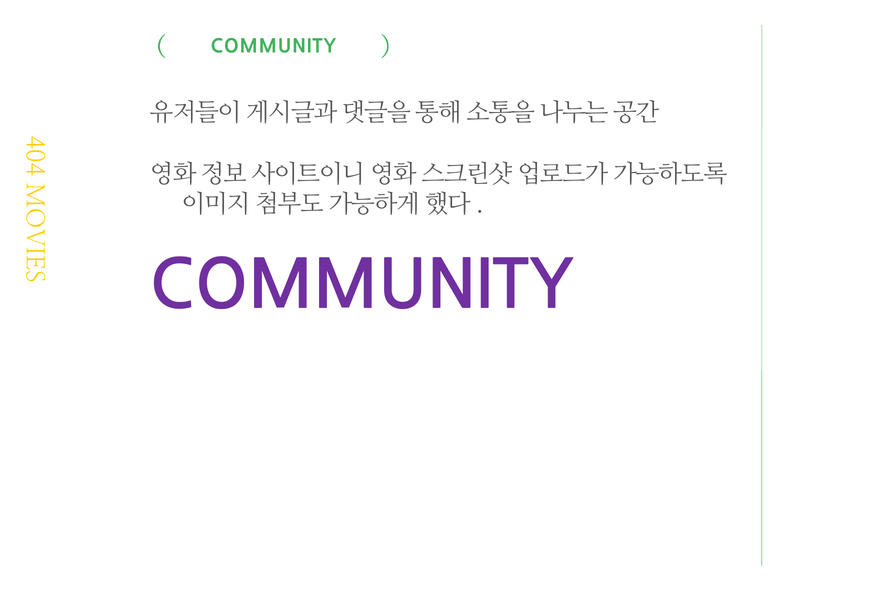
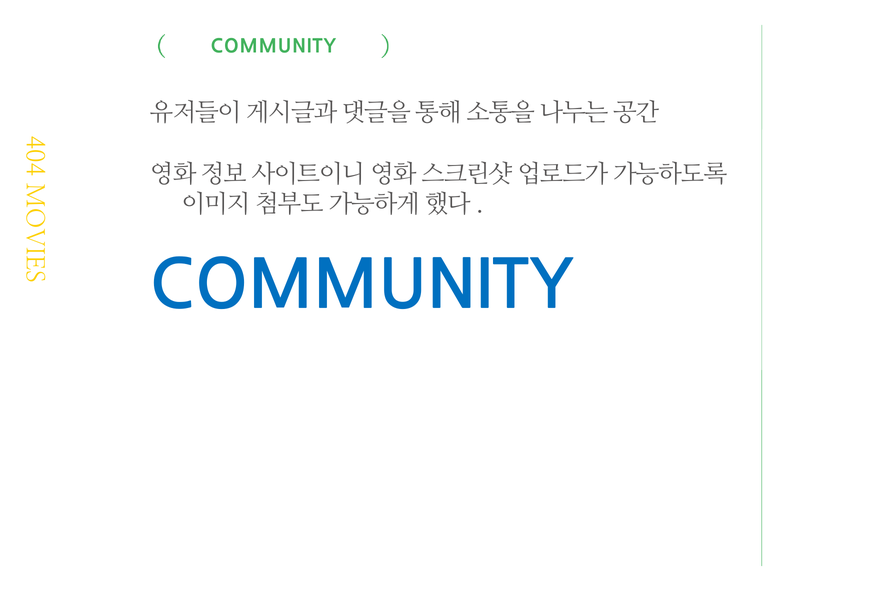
COMMUNITY colour: purple -> blue (362, 286)
